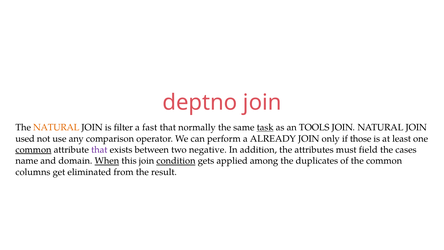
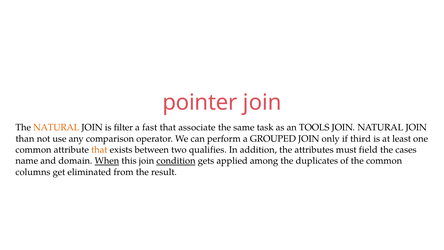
deptno: deptno -> pointer (200, 103)
normally: normally -> associate (197, 127)
task underline: present -> none (265, 127)
used: used -> than (25, 139)
ALREADY: ALREADY -> GROUPED (273, 139)
those: those -> third (361, 139)
common underline: present -> none (33, 150)
that colour: purple -> orange (99, 150)
negative: negative -> qualifies (208, 150)
